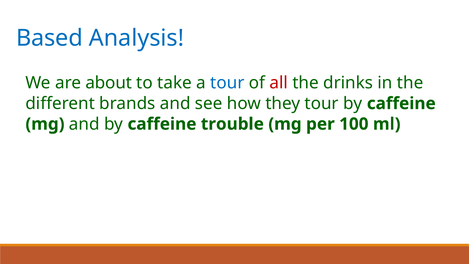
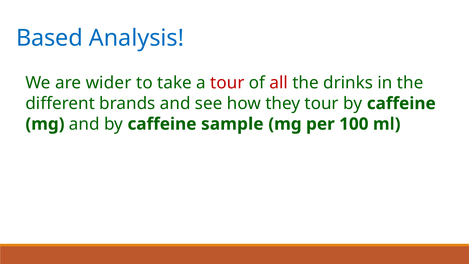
about: about -> wider (109, 83)
tour colour: blue -> red (227, 83)
trouble: trouble -> sample (232, 124)
